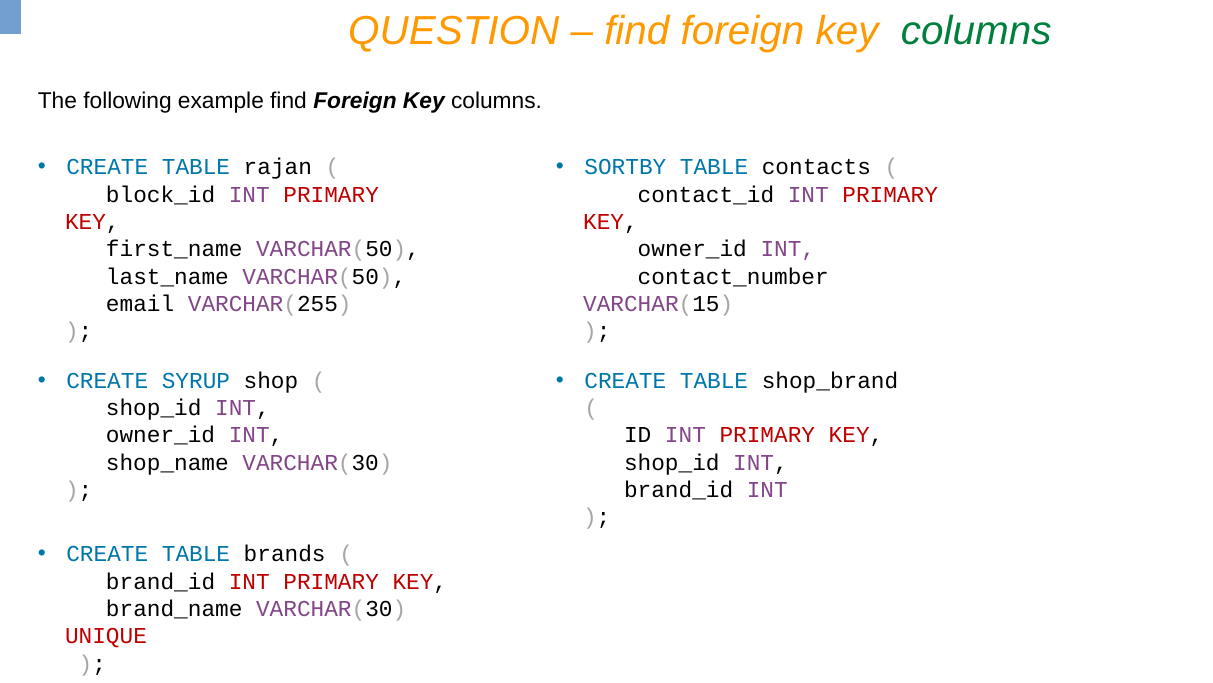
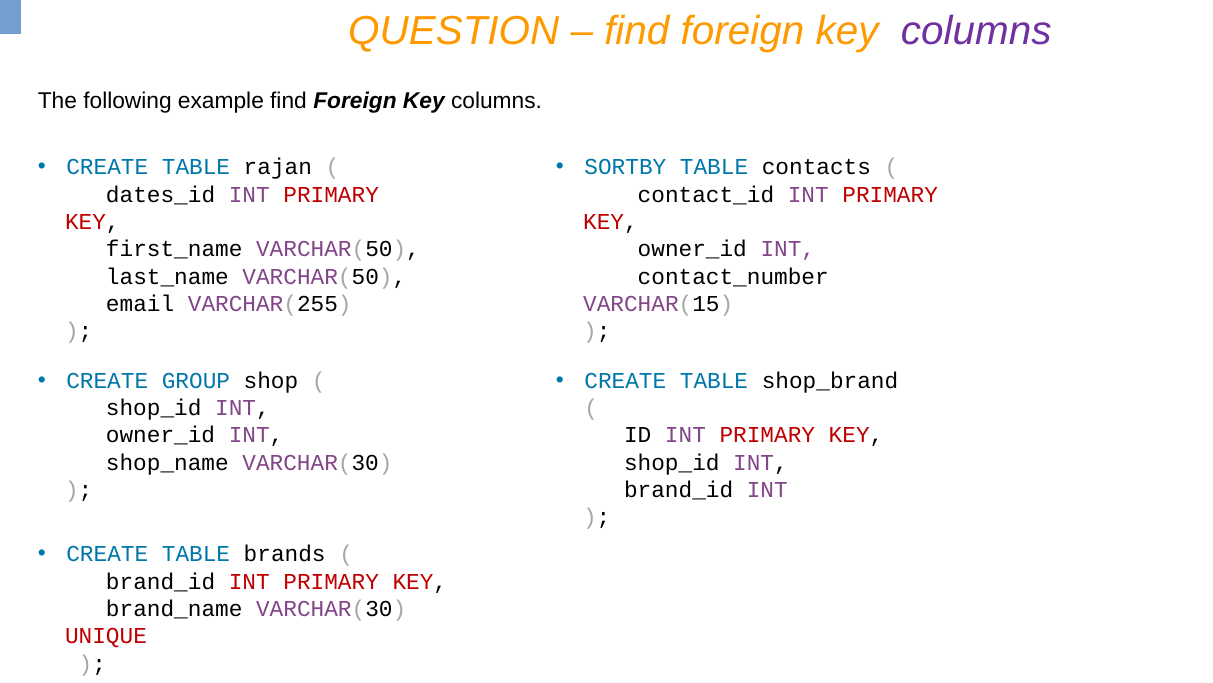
columns colour: green -> purple (976, 32)
block_id: block_id -> dates_id (161, 194)
SYRUP: SYRUP -> GROUP (196, 380)
